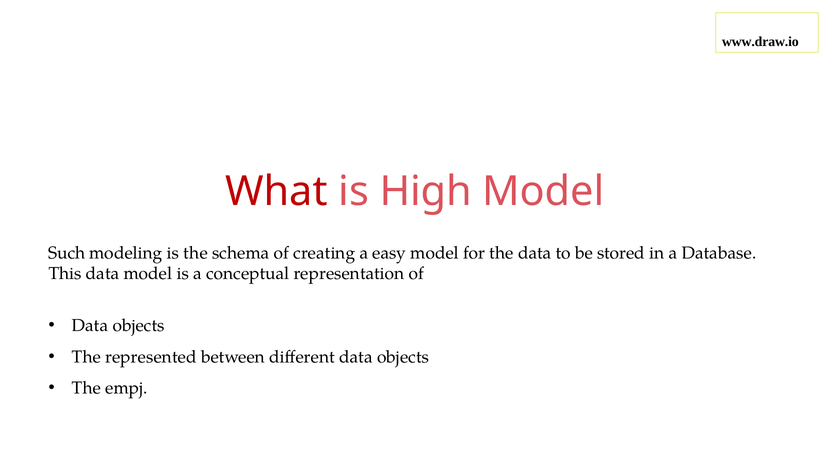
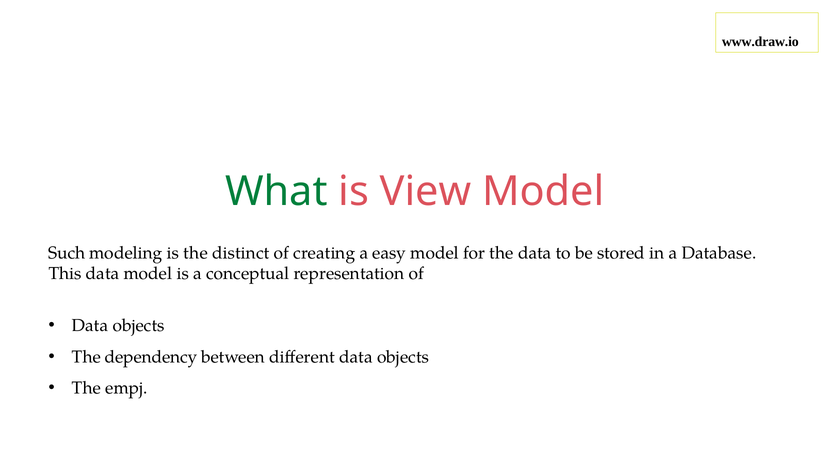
What colour: red -> green (276, 192)
High: High -> View (426, 192)
schema: schema -> distinct (241, 253)
represented: represented -> dependency (151, 357)
